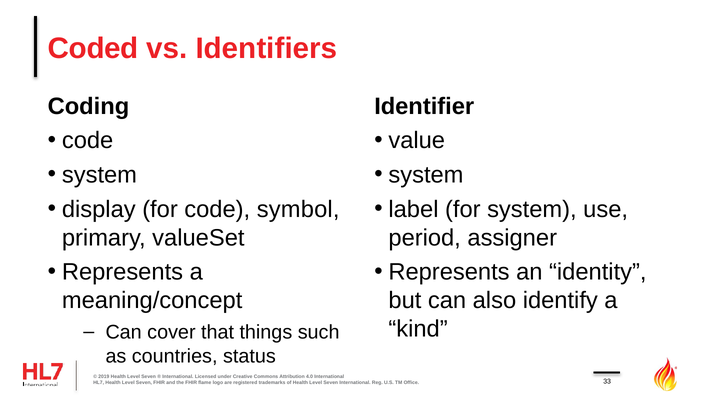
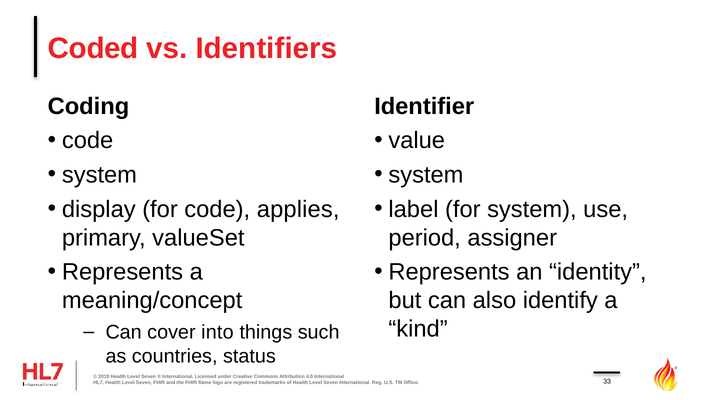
symbol: symbol -> applies (298, 209)
that: that -> into (217, 332)
